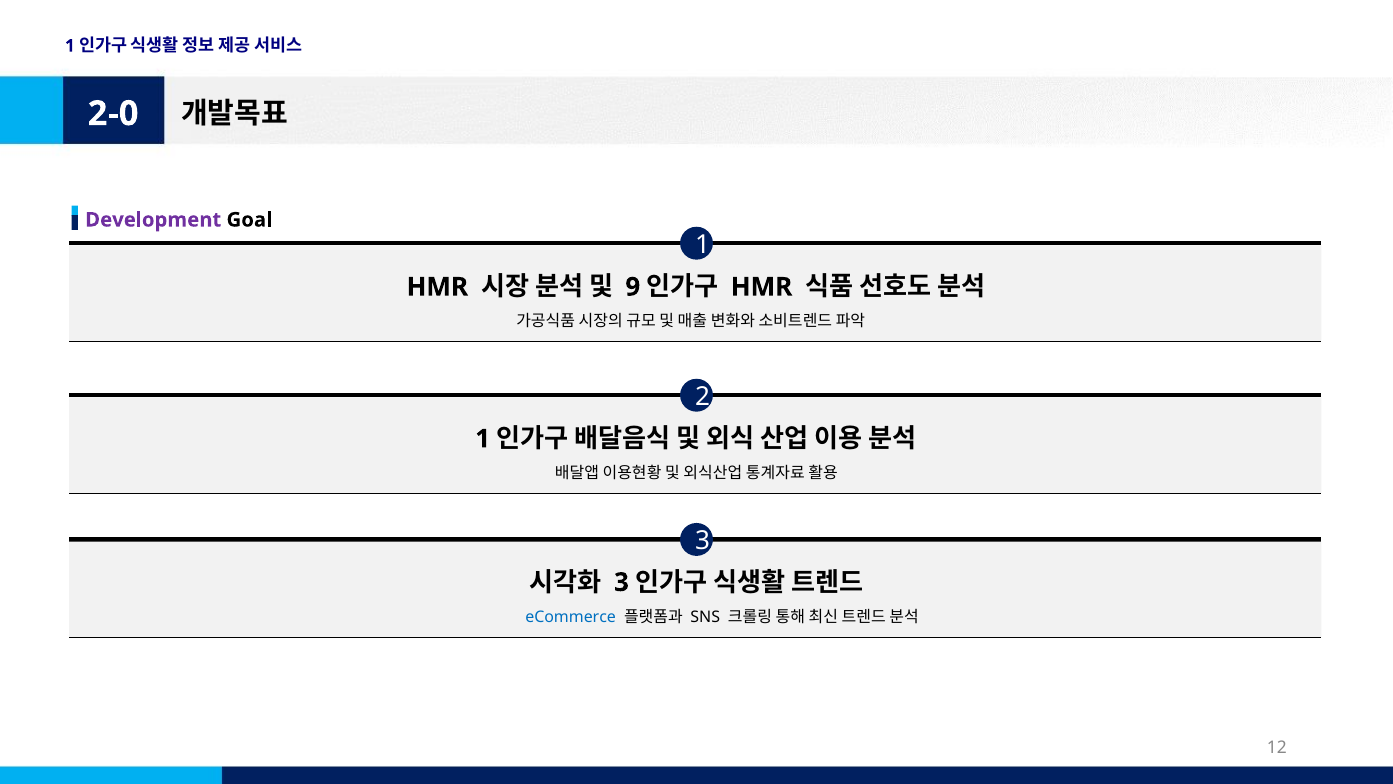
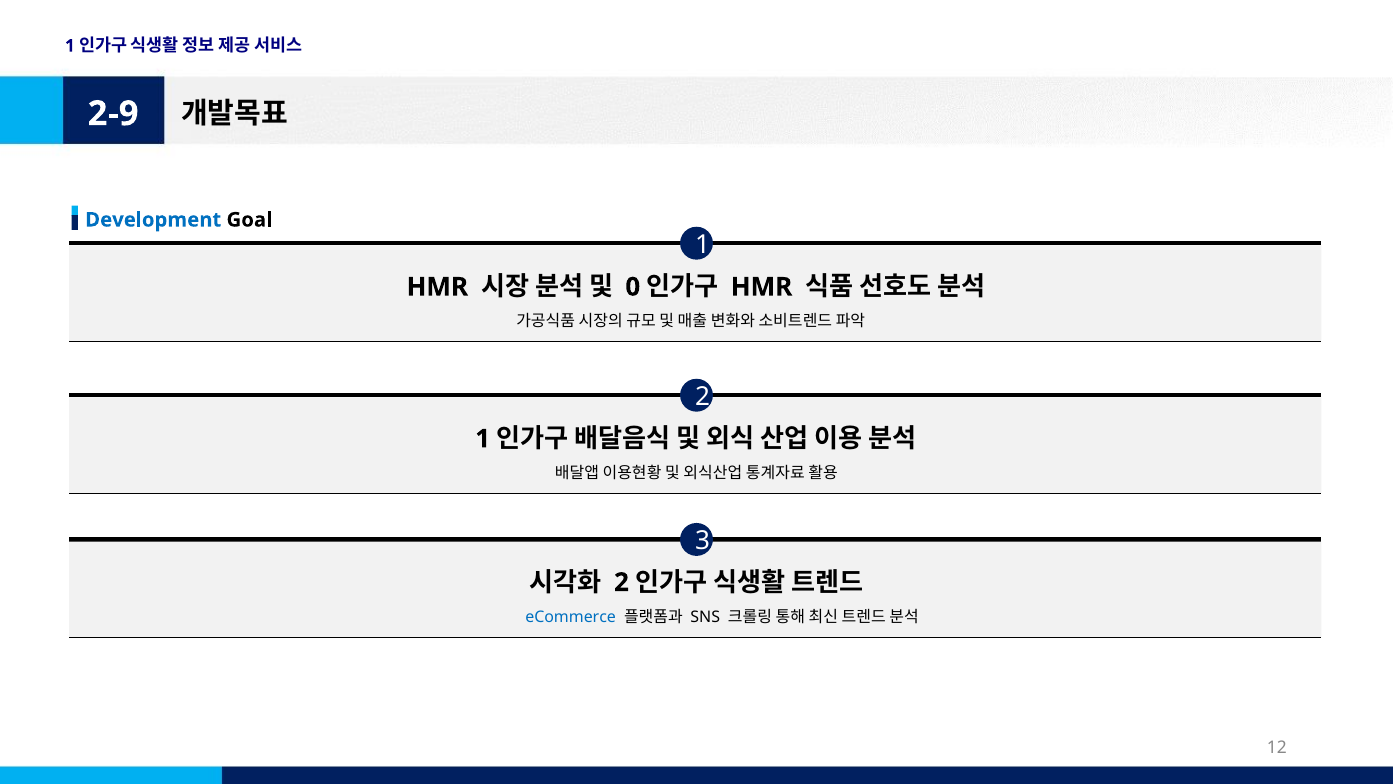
2-0: 2-0 -> 2-9 (113, 114)
Development colour: purple -> blue (153, 220)
9: 9 -> 0 (633, 287)
3: 3 -> 2 (622, 582)
